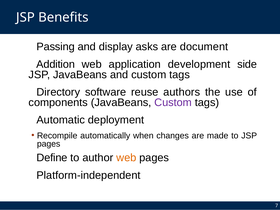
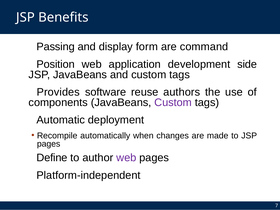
asks: asks -> form (147, 47)
document: document -> command (204, 47)
Addition: Addition -> Position (56, 64)
Directory: Directory -> Provides (58, 92)
web colour: orange -> purple (126, 158)
